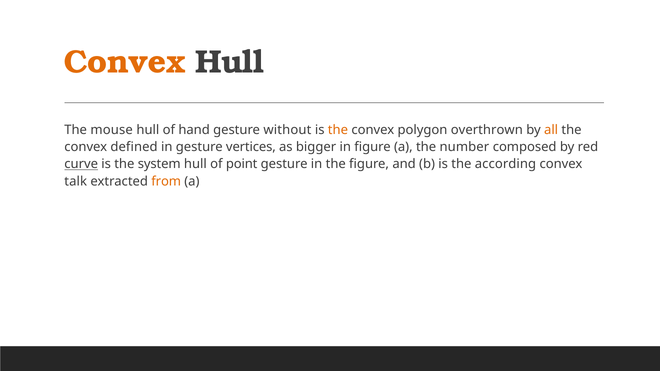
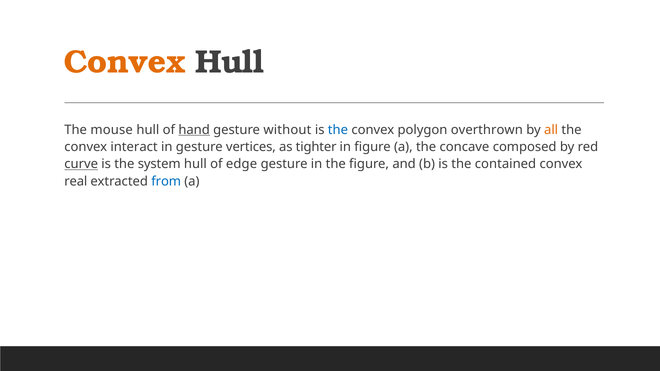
hand underline: none -> present (194, 130)
the colour: orange -> blue (338, 130)
defined: defined -> interact (134, 147)
bigger: bigger -> tighter (316, 147)
number: number -> concave (464, 147)
point: point -> edge (242, 164)
according: according -> contained (505, 164)
talk: talk -> real (76, 181)
from colour: orange -> blue (166, 181)
